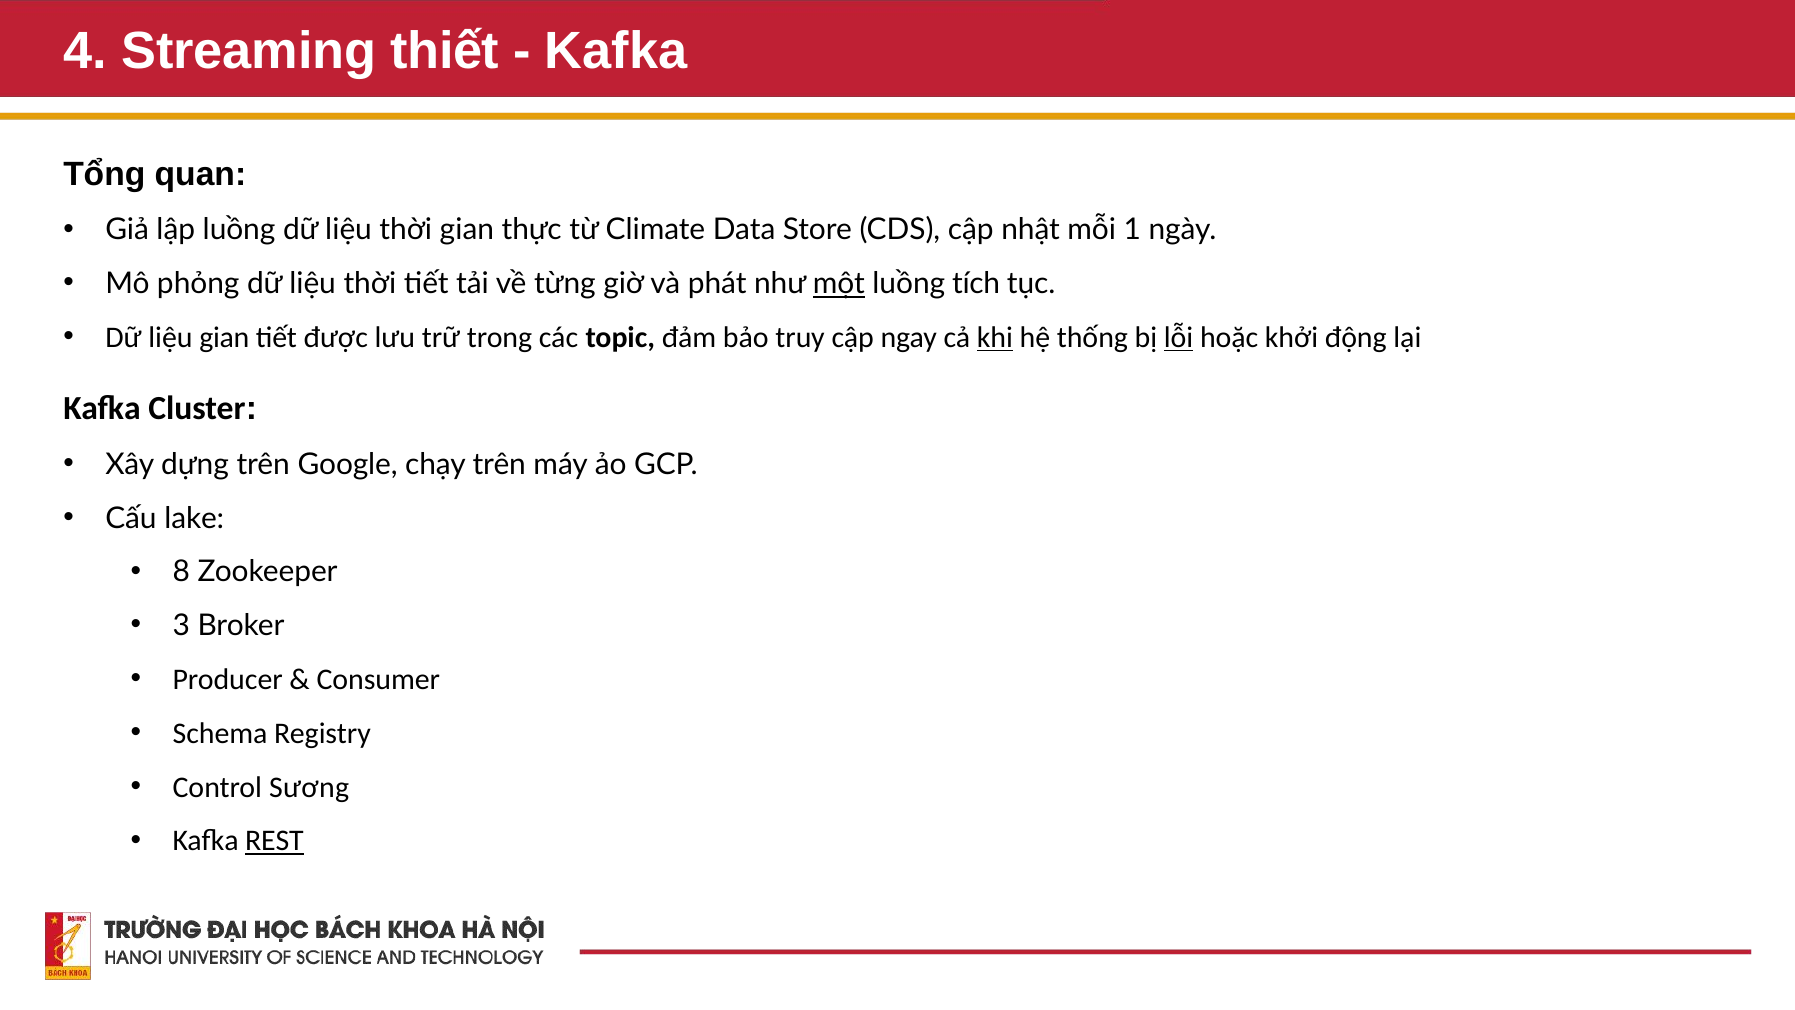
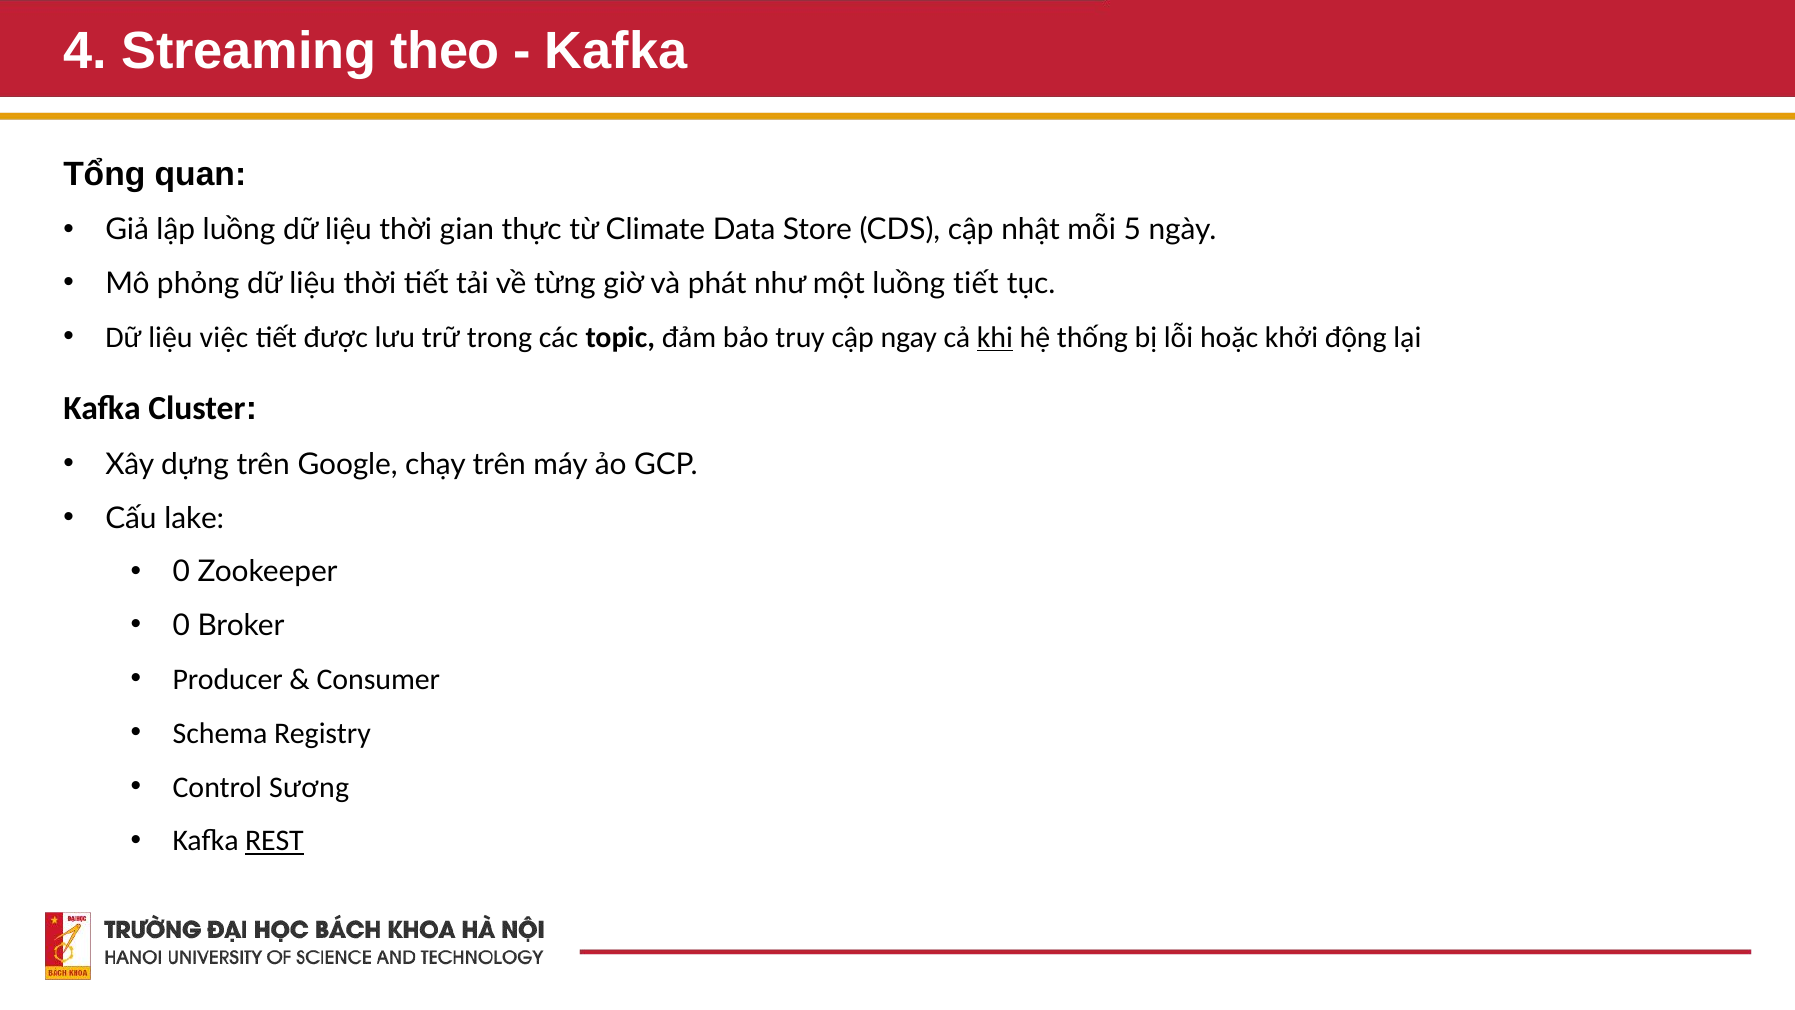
thiết: thiết -> theo (445, 51)
1: 1 -> 5 (1132, 230)
một underline: present -> none (839, 284)
luồng tích: tích -> tiết (976, 284)
liệu gian: gian -> việc (224, 338)
lỗi underline: present -> none (1179, 338)
8: 8 -> 0 (181, 572)
3: 3 -> 0 (181, 626)
